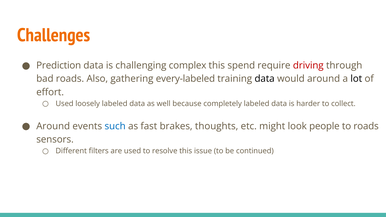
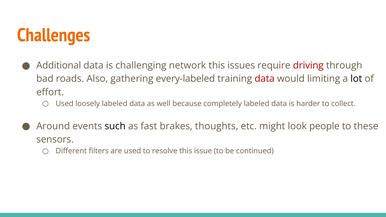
Prediction: Prediction -> Additional (59, 66)
complex: complex -> network (187, 66)
spend: spend -> issues (241, 66)
data colour: black -> red (265, 79)
would around: around -> limiting (324, 79)
such colour: blue -> black (115, 126)
to roads: roads -> these (366, 126)
